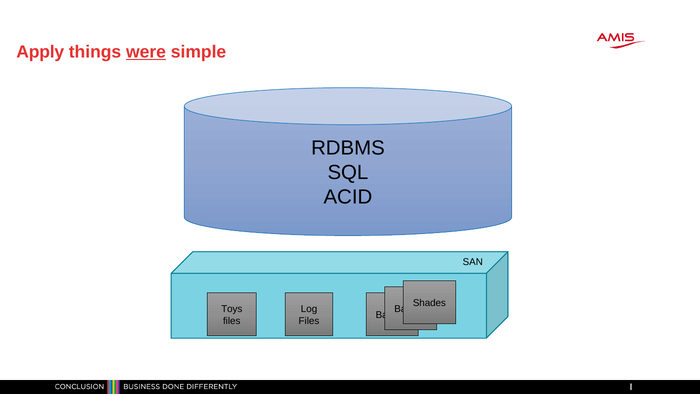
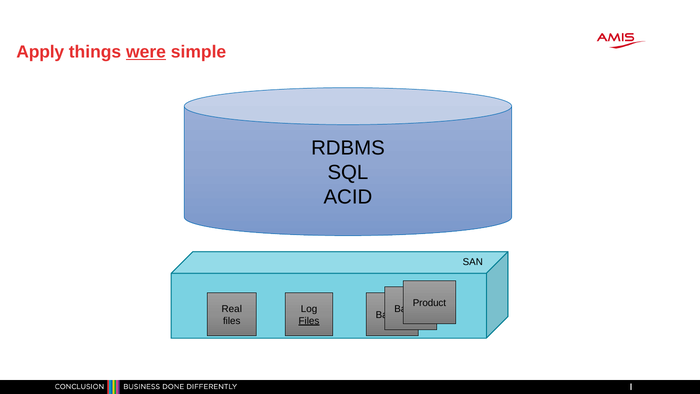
Shades: Shades -> Product (429, 303)
Toys: Toys -> Real (232, 309)
Files underline: none -> present (309, 321)
